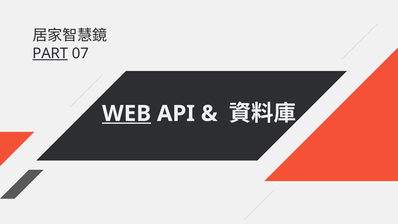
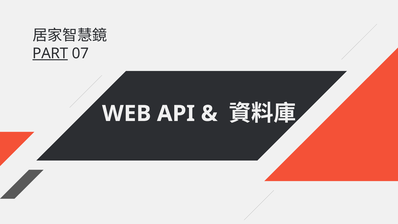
WEB underline: present -> none (127, 114)
